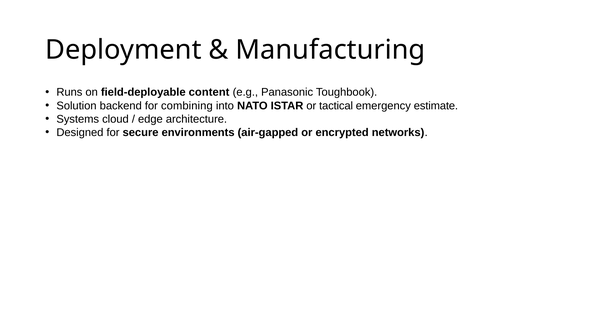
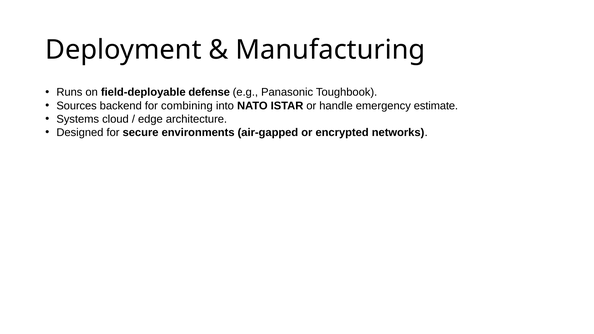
content: content -> defense (209, 92)
Solution: Solution -> Sources (77, 106)
tactical: tactical -> handle (336, 106)
